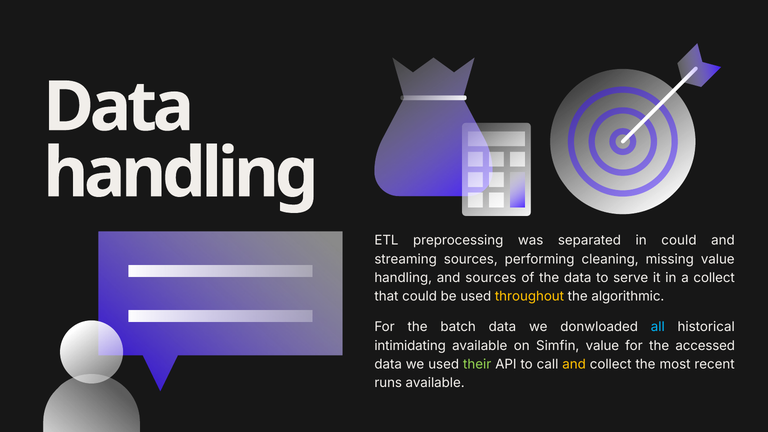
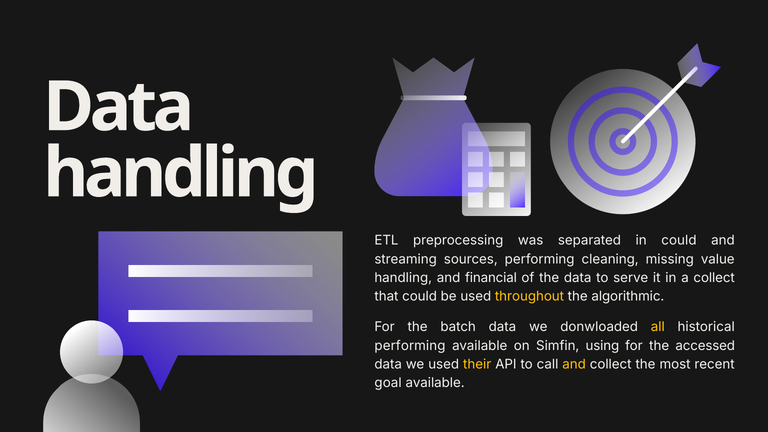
and sources: sources -> financial (491, 278)
all colour: light blue -> yellow (658, 327)
intimidating: intimidating -> performing (410, 346)
Simfin value: value -> using (602, 346)
their colour: light green -> yellow (477, 364)
runs: runs -> goal (388, 383)
